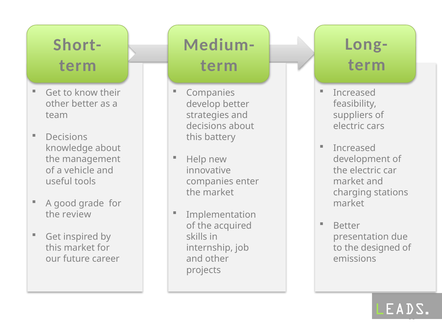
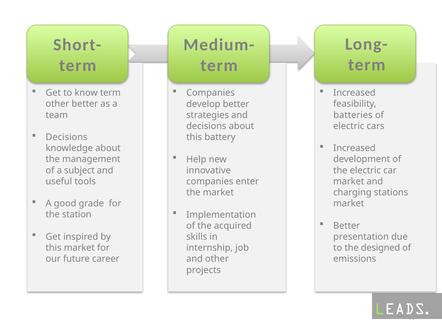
know their: their -> term (110, 93)
suppliers: suppliers -> batteries (353, 115)
vehicle: vehicle -> subject (79, 170)
review: review -> station (77, 214)
